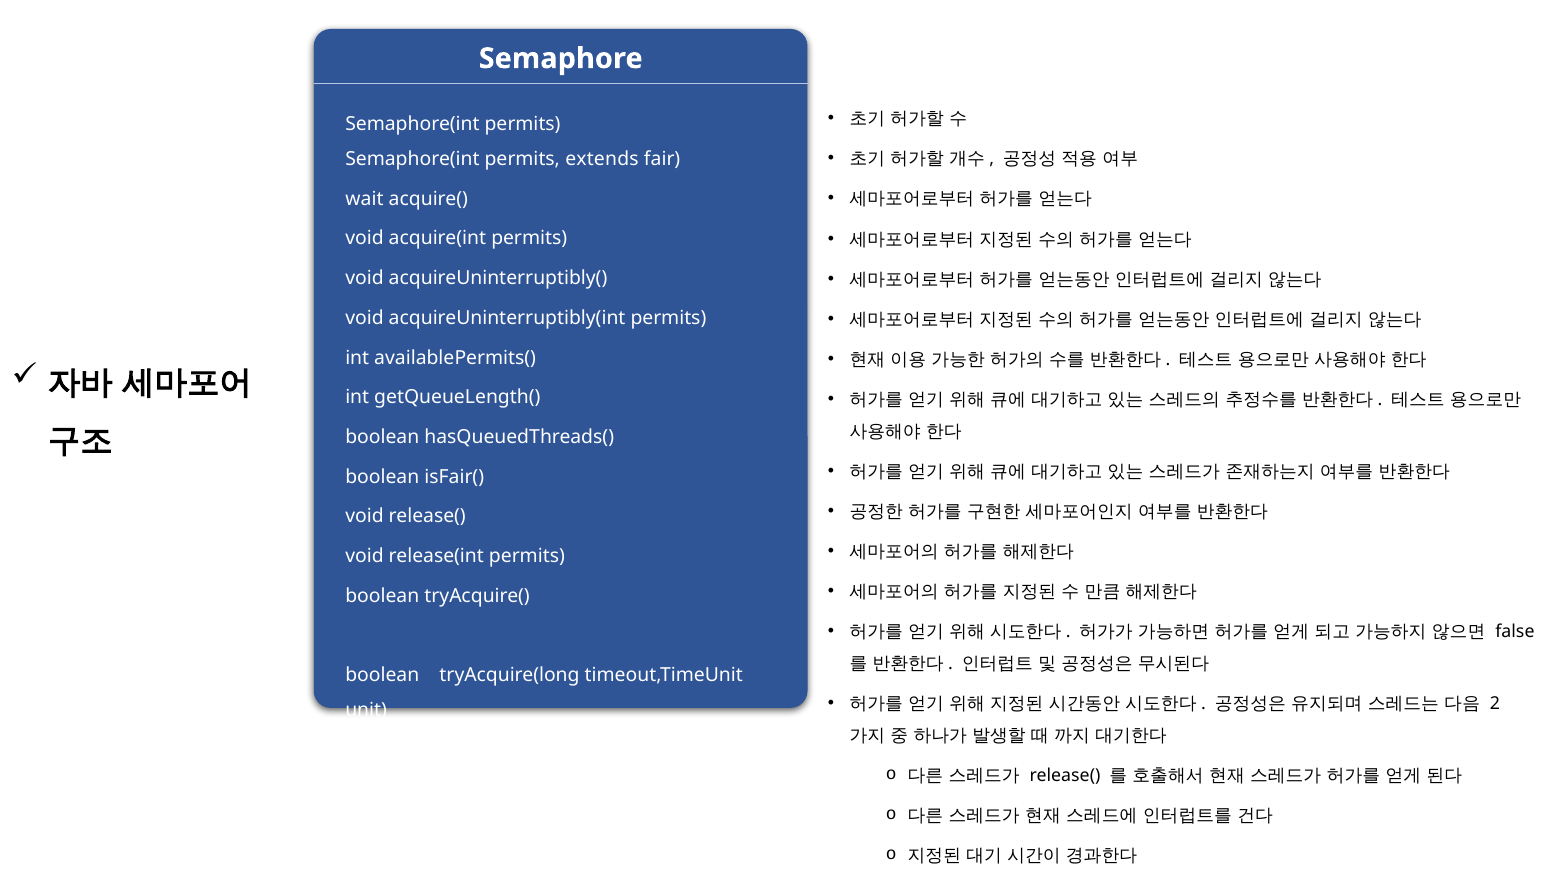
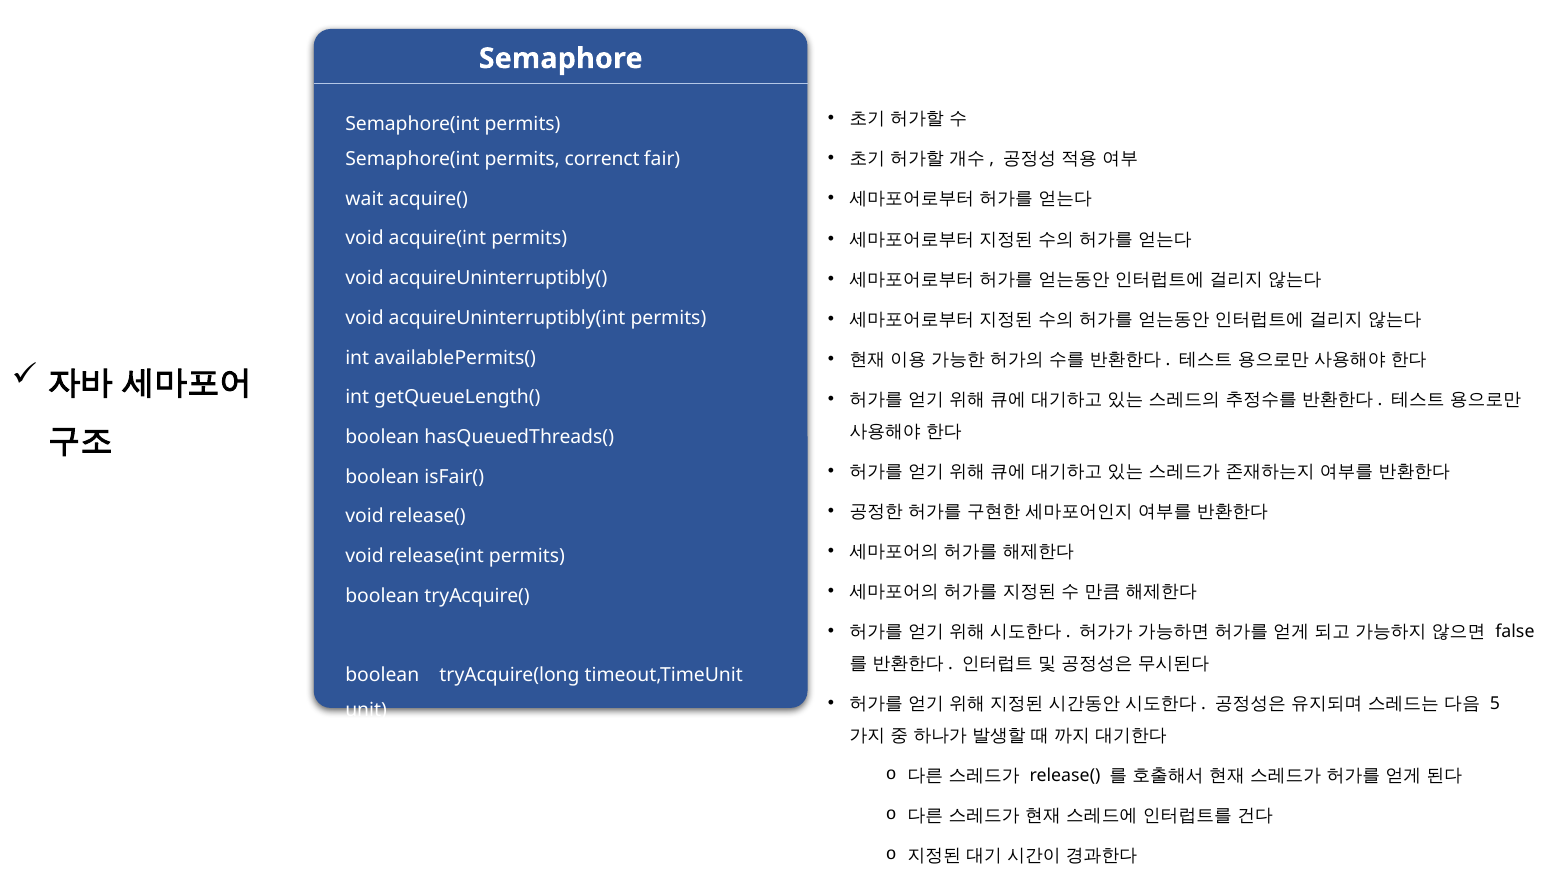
extends: extends -> correnct (602, 159)
2: 2 -> 5 (1495, 704)
